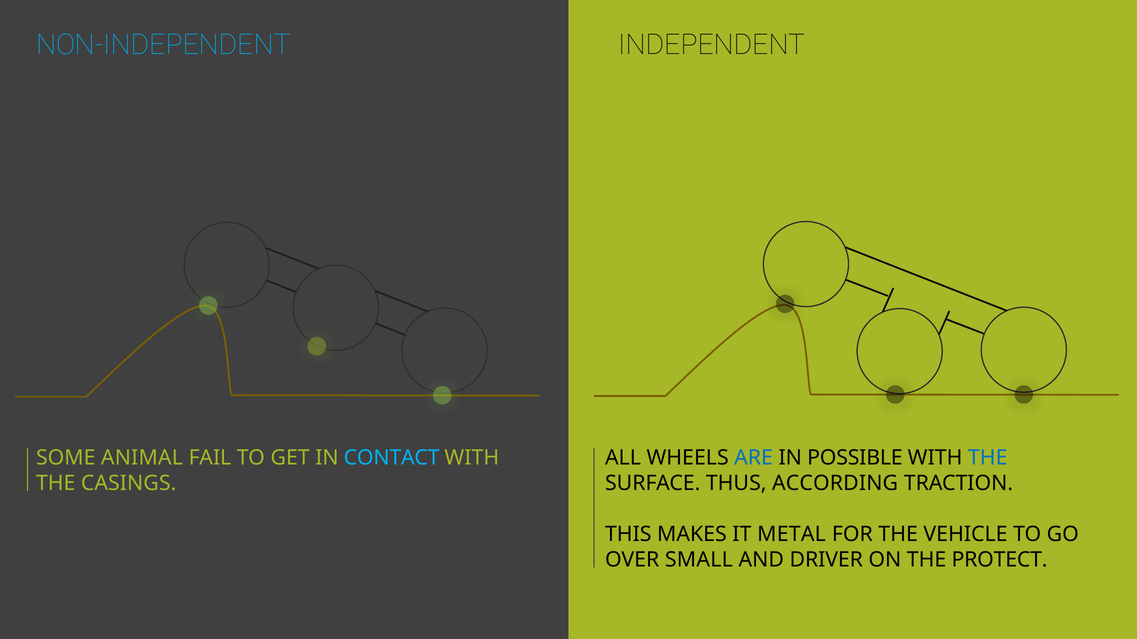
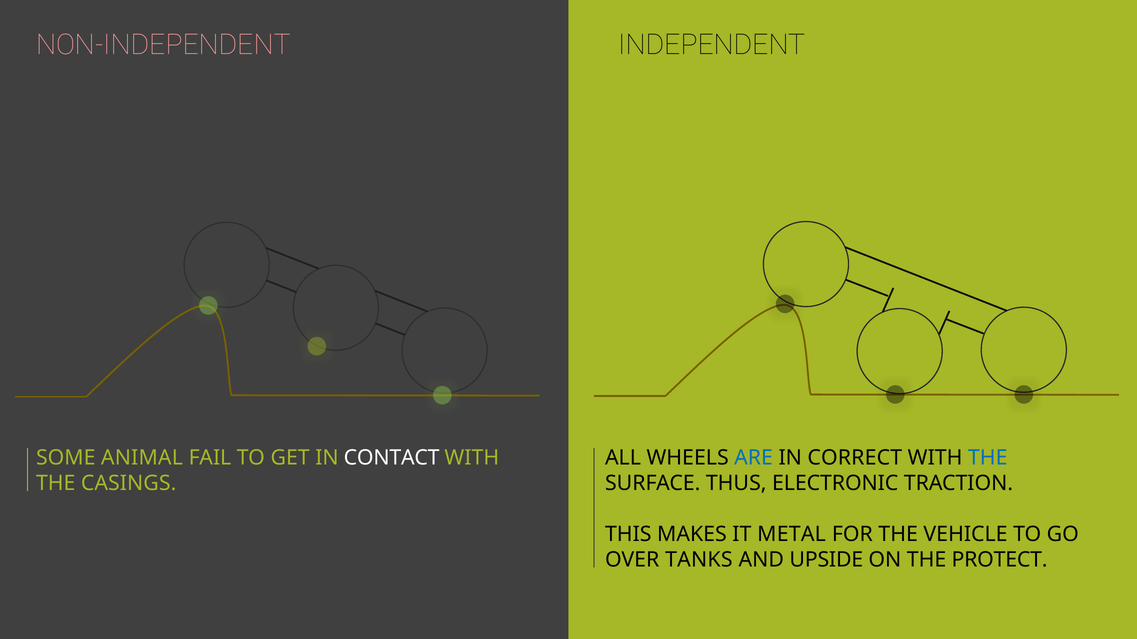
NON-INDEPENDENT colour: light blue -> pink (163, 45)
CONTACT colour: light blue -> white (392, 458)
POSSIBLE: POSSIBLE -> CORRECT (855, 458)
ACCORDING: ACCORDING -> ELECTRONIC (835, 484)
SMALL: SMALL -> TANKS (699, 560)
DRIVER: DRIVER -> UPSIDE (826, 560)
